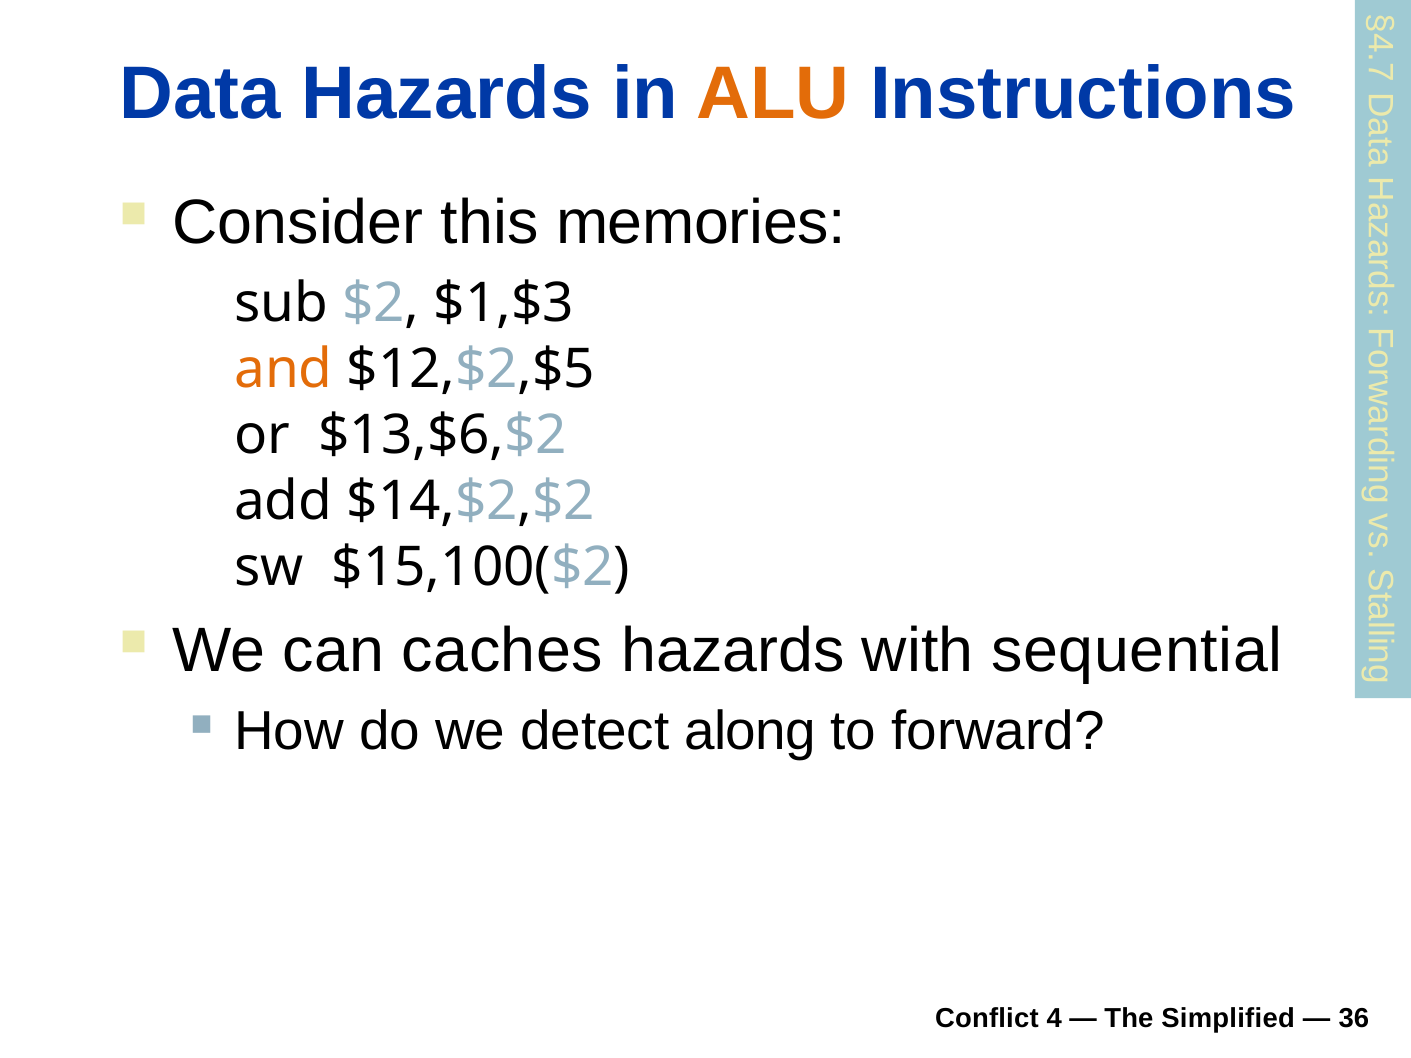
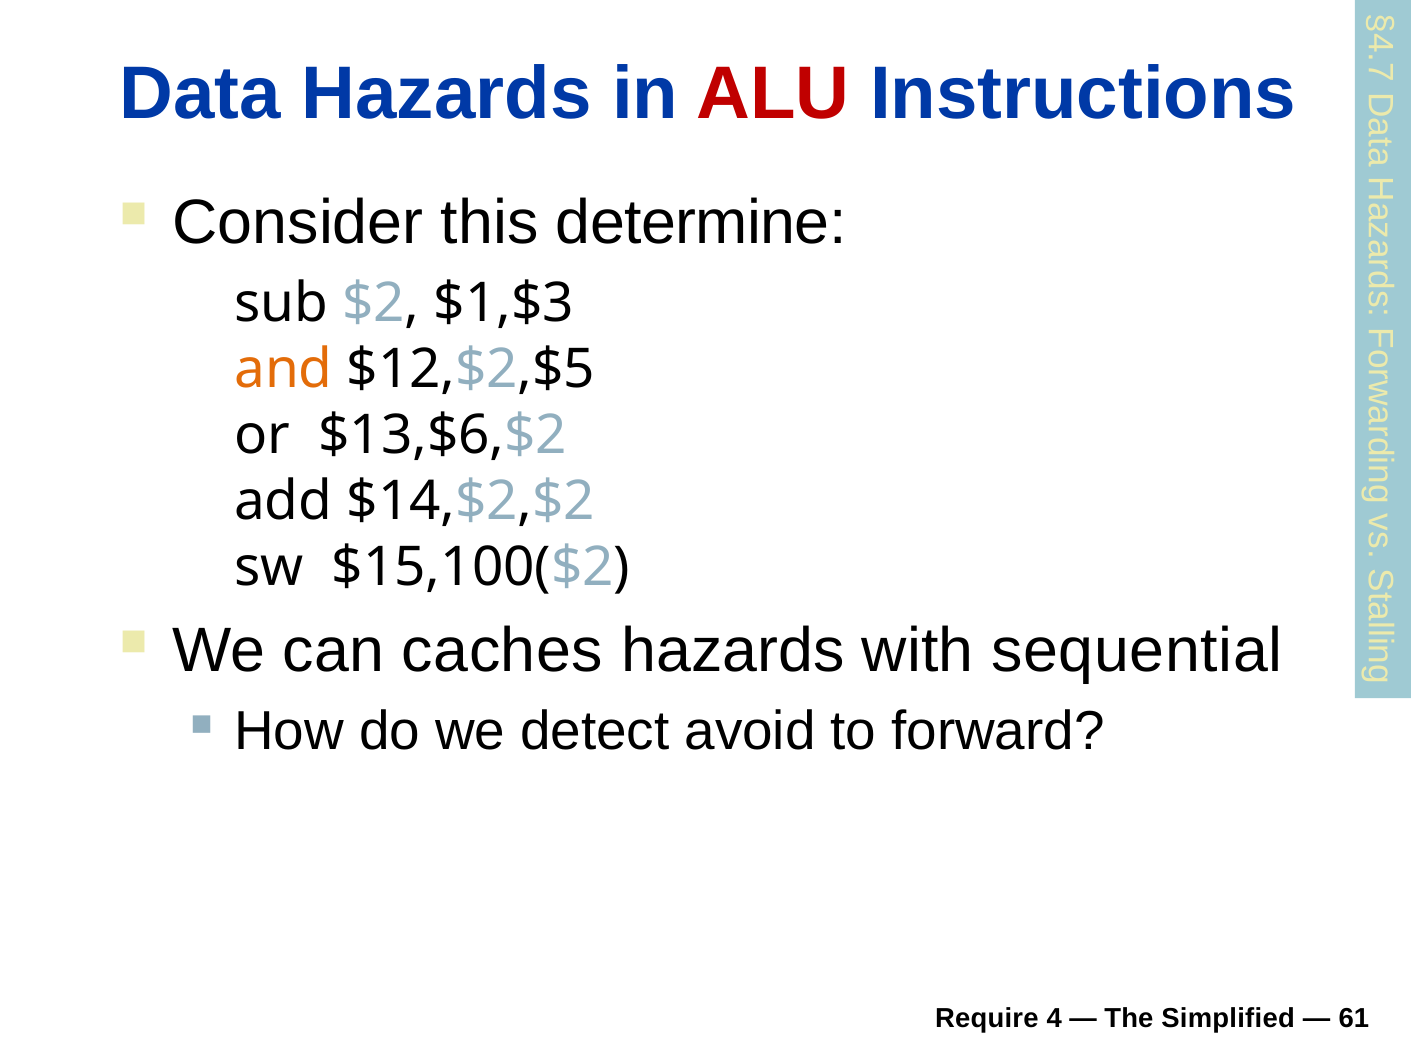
ALU colour: orange -> red (773, 94)
memories: memories -> determine (701, 223)
along: along -> avoid (750, 732)
Conflict: Conflict -> Require (987, 1018)
36: 36 -> 61 (1354, 1018)
